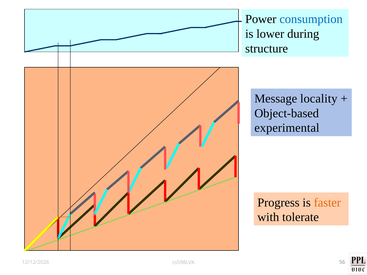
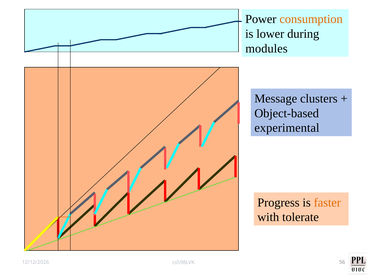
consumption colour: blue -> orange (311, 19)
structure: structure -> modules (267, 49)
locality: locality -> clusters (319, 99)
